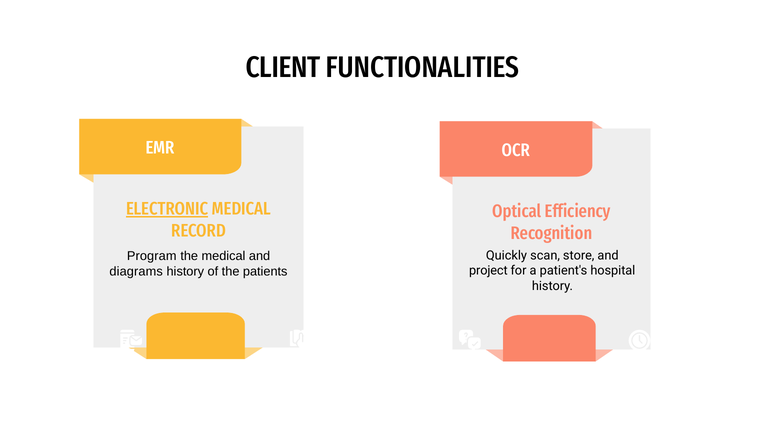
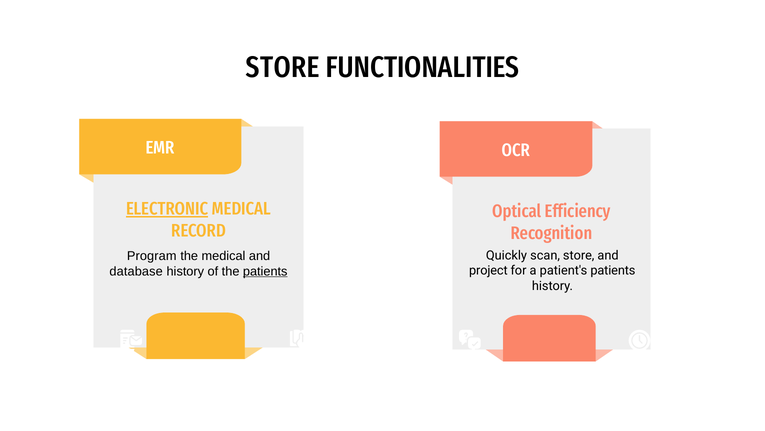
CLIENT: CLIENT -> STORE (283, 67)
patient's hospital: hospital -> patients (613, 270)
diagrams: diagrams -> database (136, 271)
patients underline: none -> present (265, 271)
